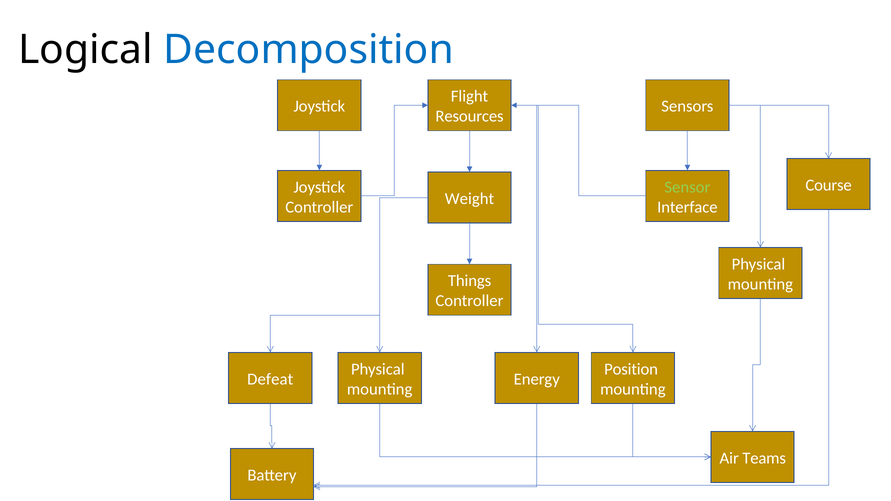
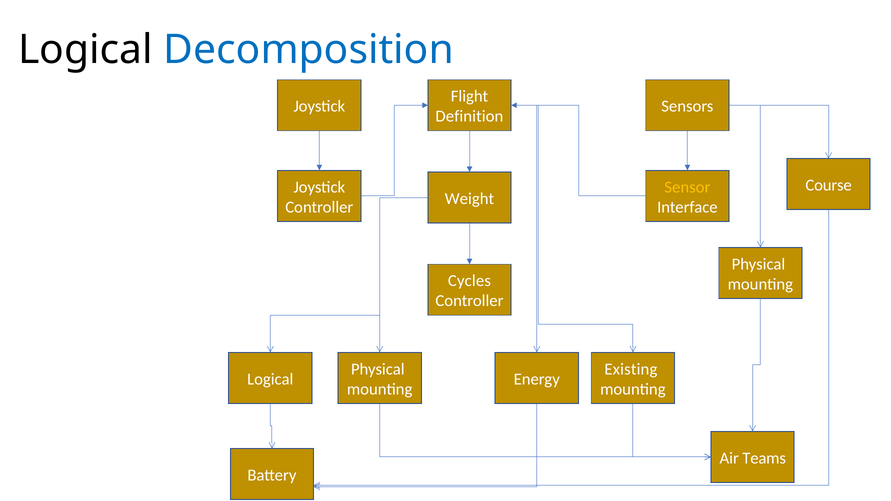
Resources: Resources -> Definition (469, 116)
Sensor colour: light green -> yellow (687, 187)
Things: Things -> Cycles (469, 281)
Position: Position -> Existing (631, 369)
Defeat: Defeat -> Logical (270, 379)
